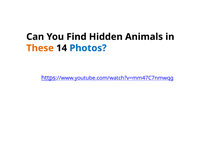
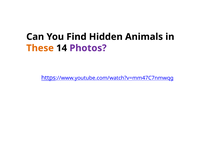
Photos colour: blue -> purple (88, 48)
